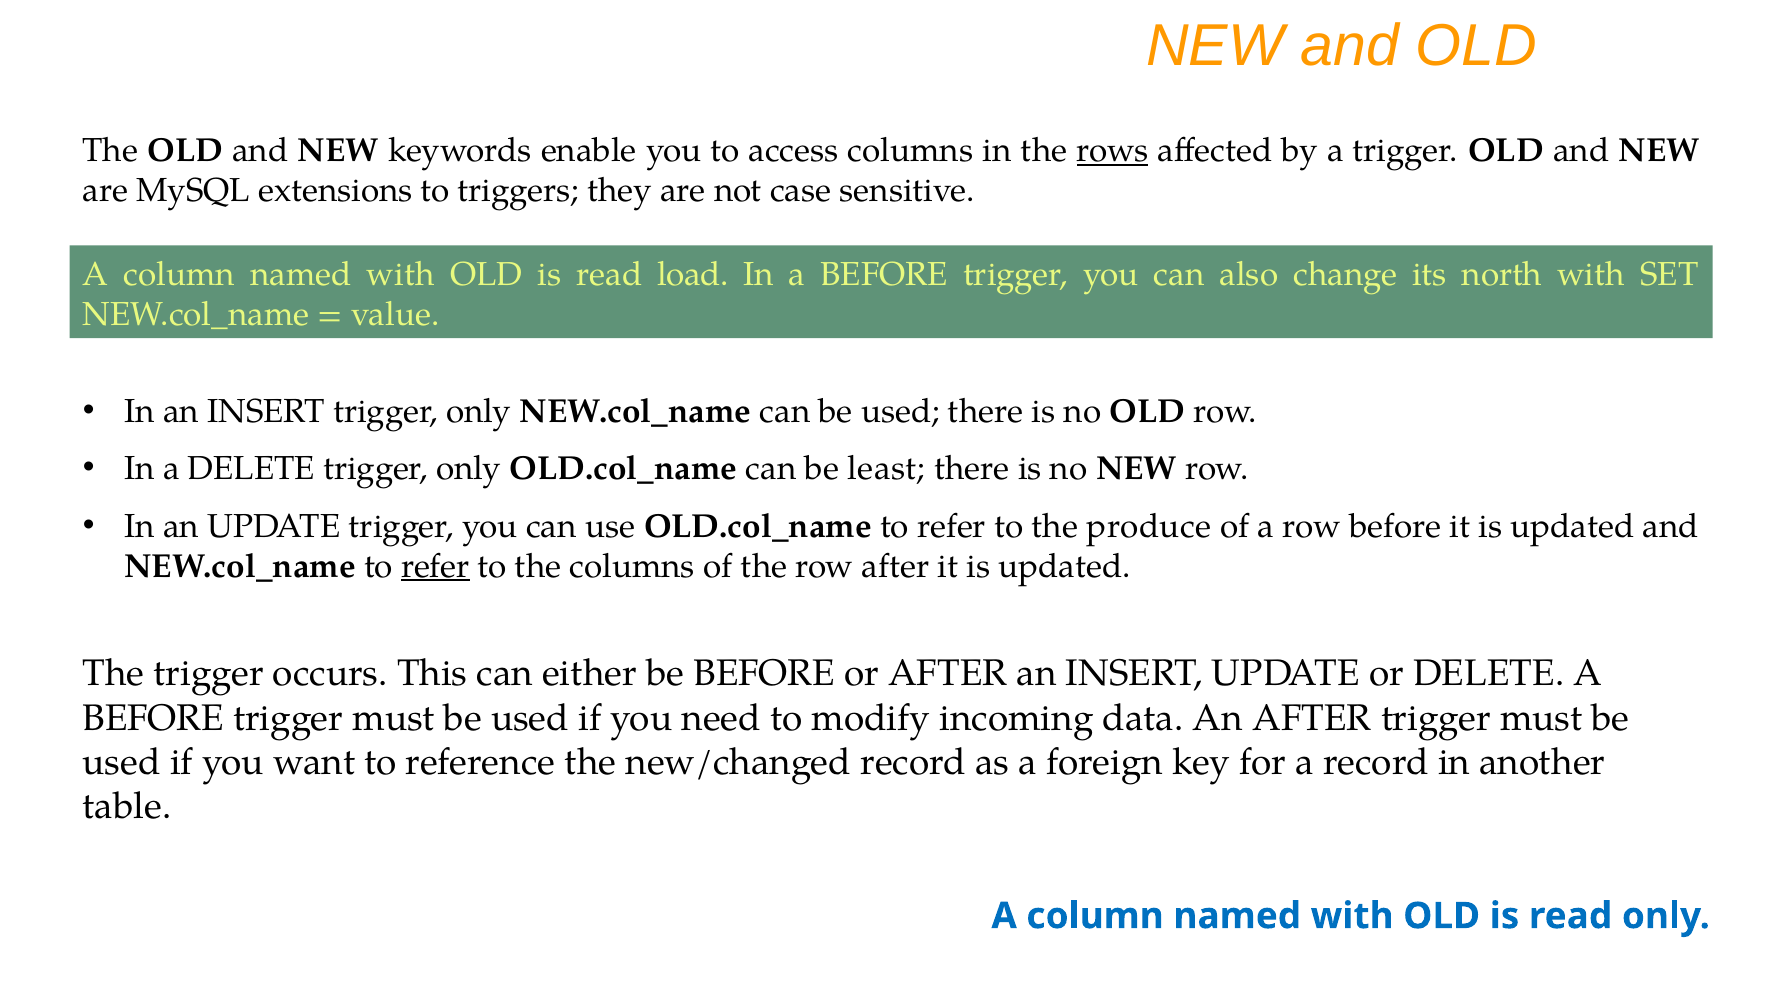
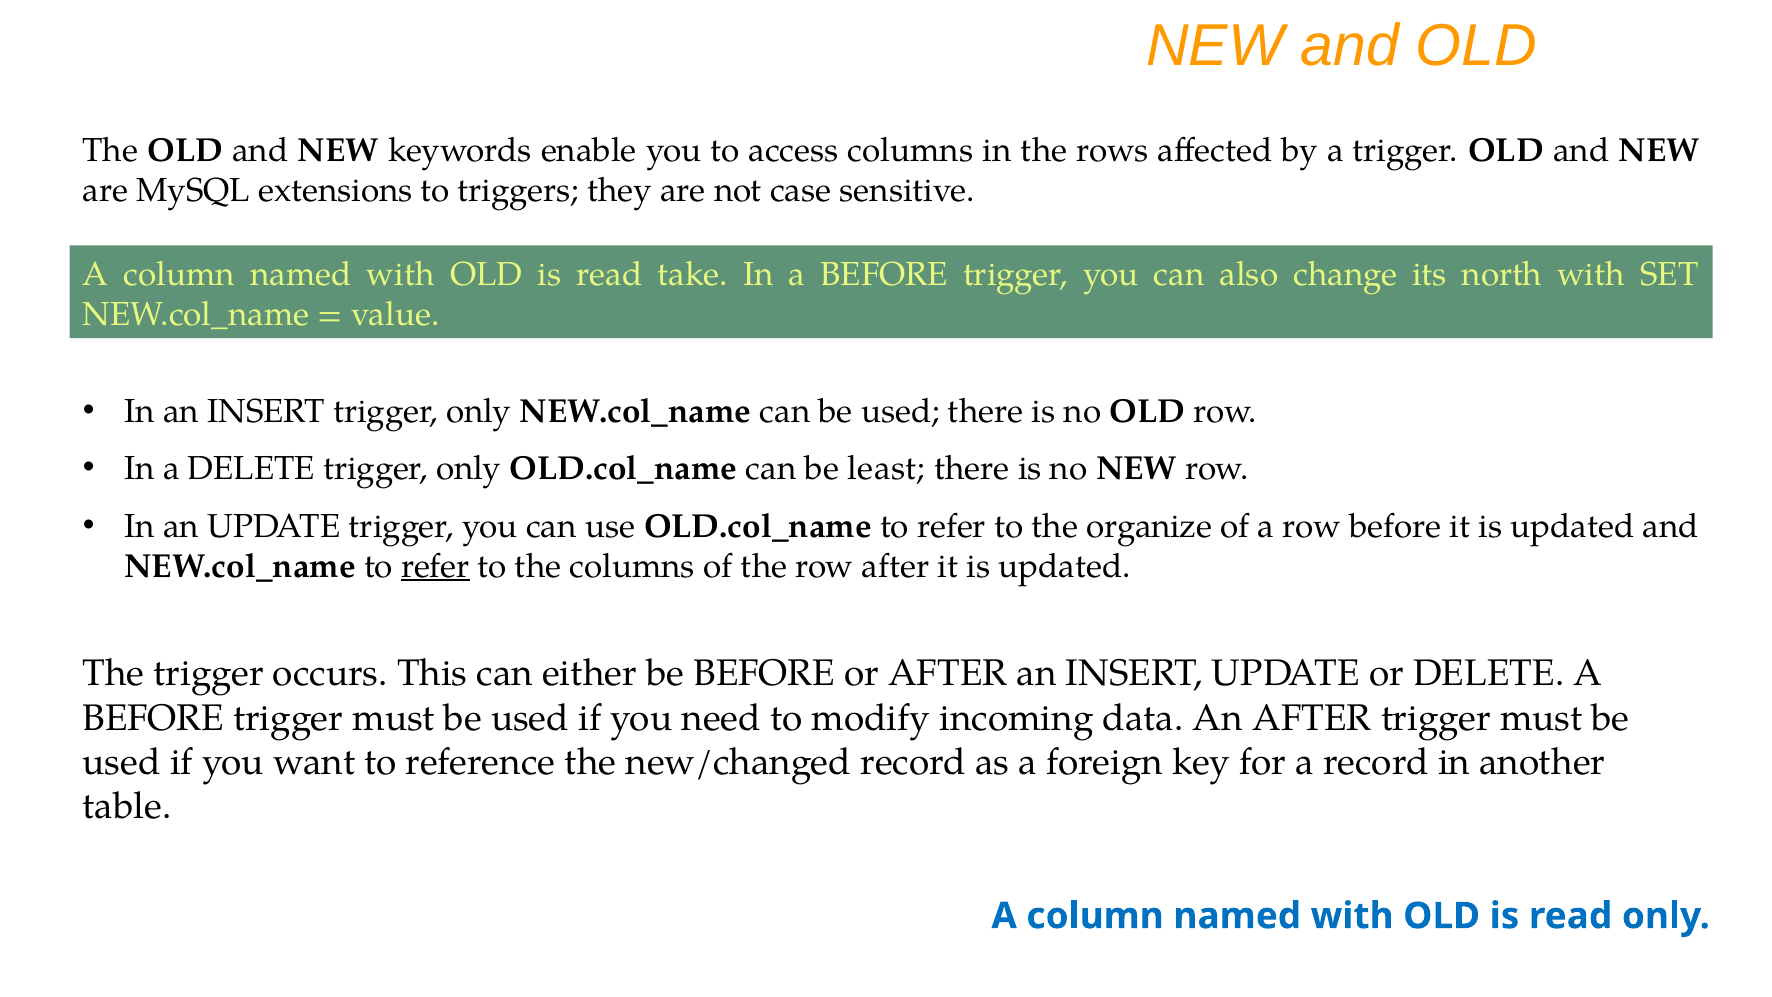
rows underline: present -> none (1113, 151)
load: load -> take (693, 274)
produce: produce -> organize (1149, 526)
